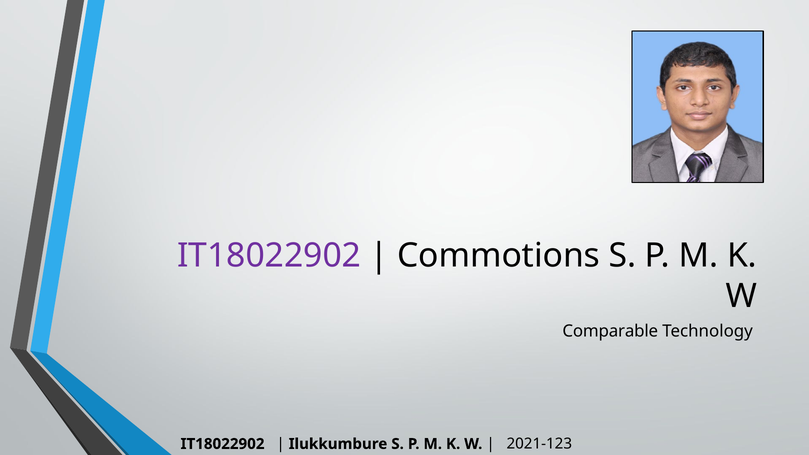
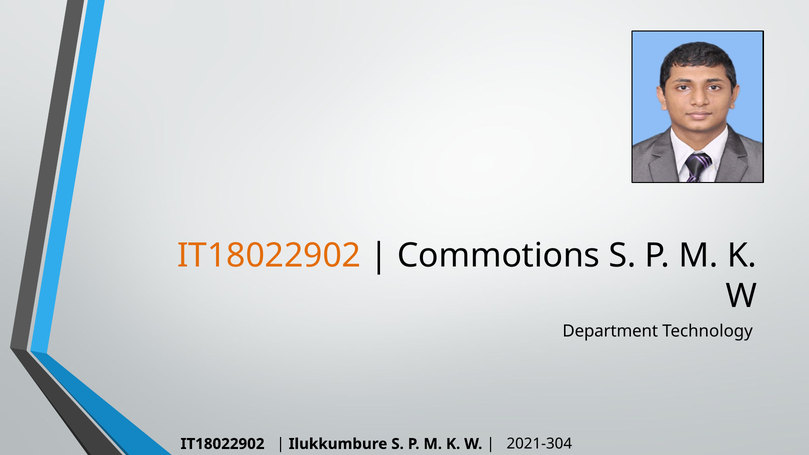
IT18022902 colour: purple -> orange (269, 256)
Comparable: Comparable -> Department (610, 331)
2021-123: 2021-123 -> 2021-304 (539, 444)
